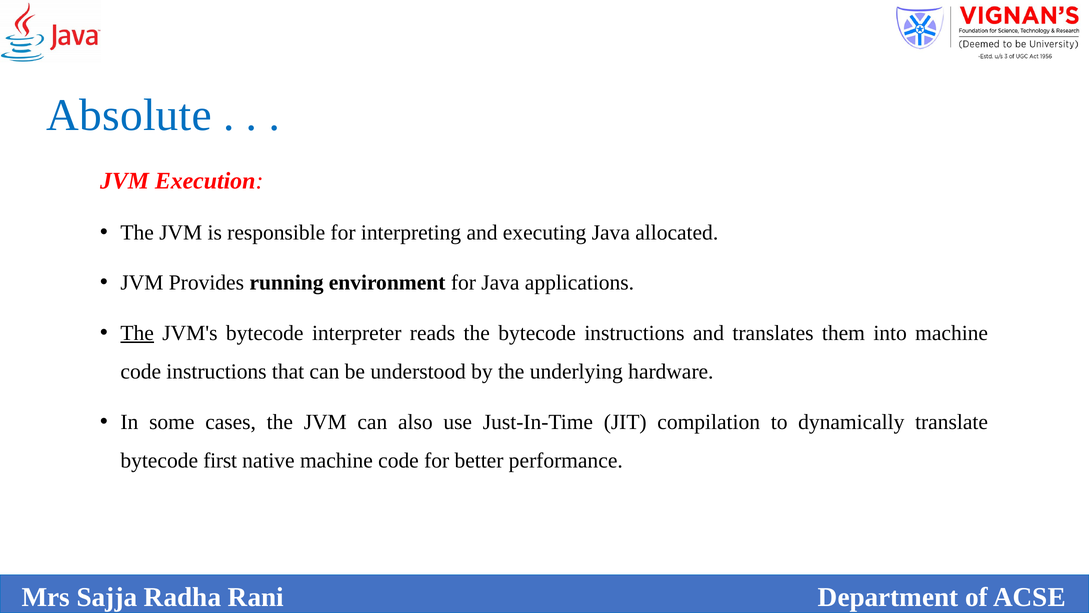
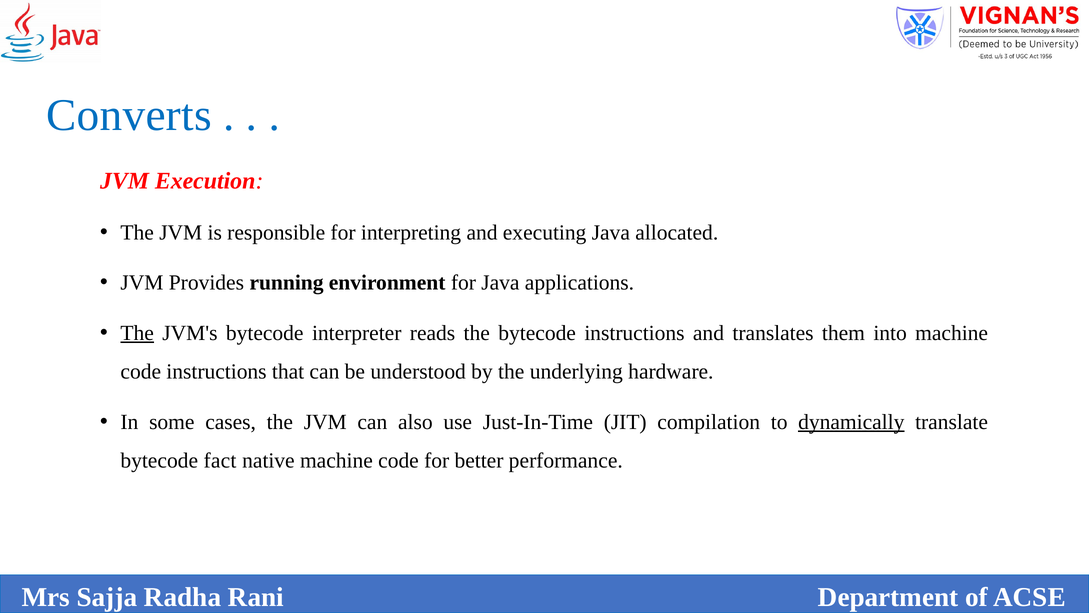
Absolute: Absolute -> Converts (129, 115)
dynamically underline: none -> present (851, 422)
first: first -> fact (220, 460)
